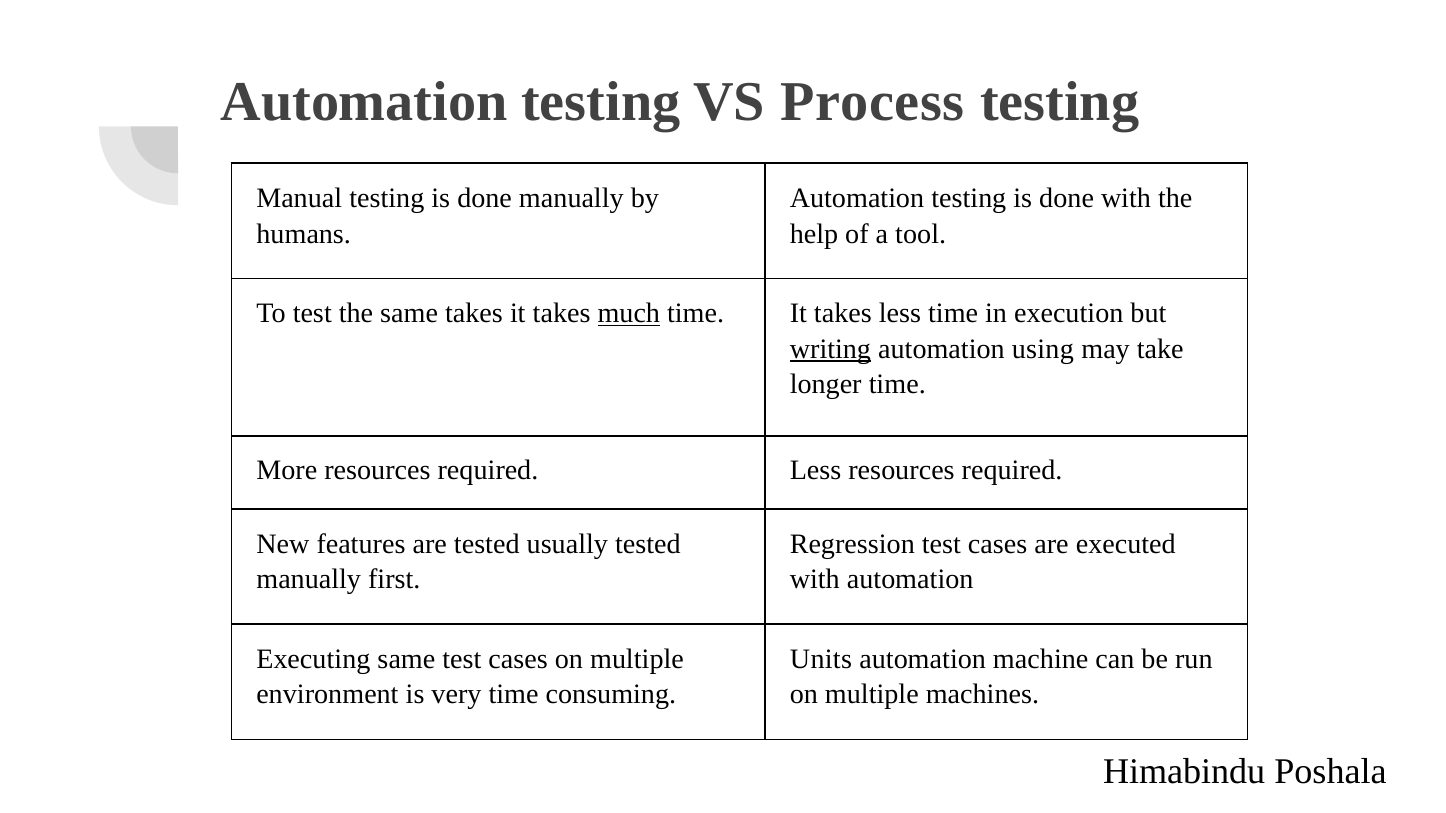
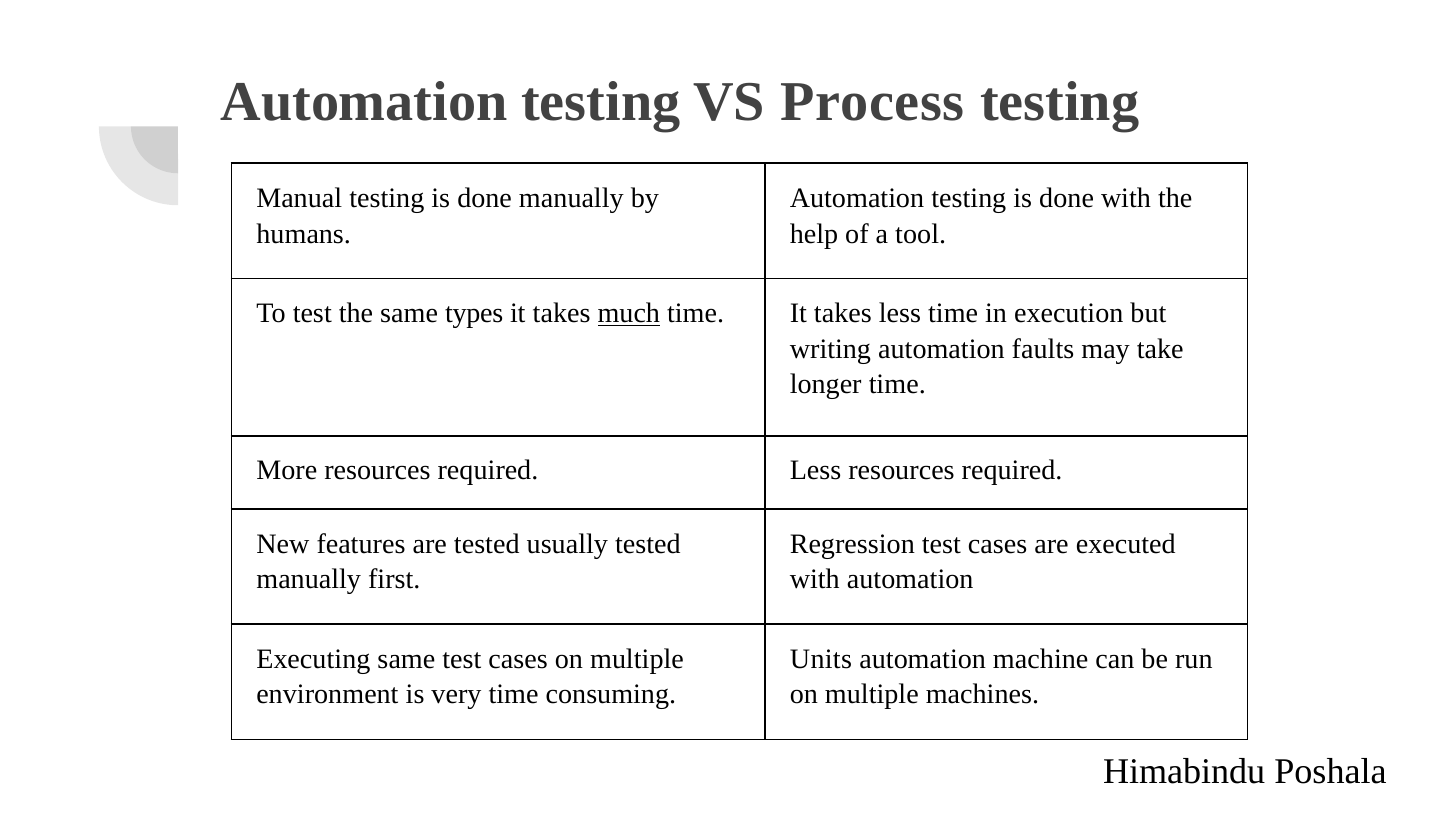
same takes: takes -> types (474, 313)
writing underline: present -> none (830, 349)
using: using -> faults (1043, 349)
